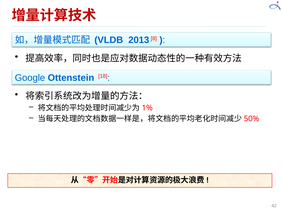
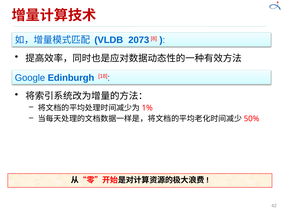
2013: 2013 -> 2073 (139, 40)
Ottenstein: Ottenstein -> Edinburgh (71, 78)
